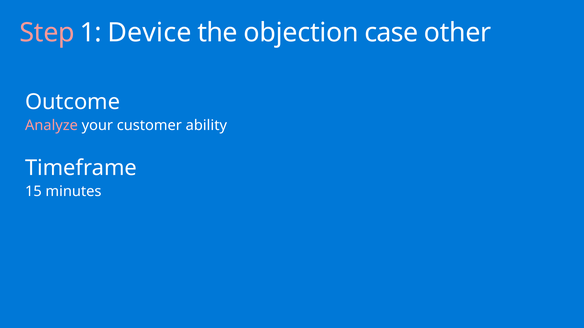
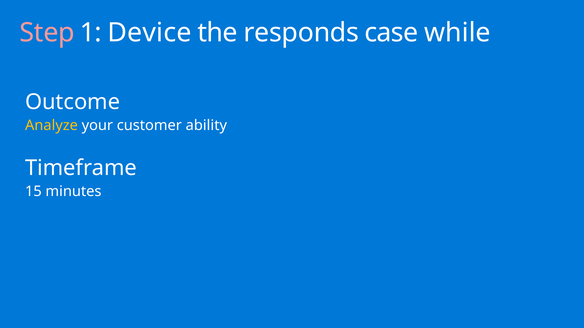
objection: objection -> responds (301, 33)
other: other -> while (457, 33)
Analyze colour: pink -> yellow (51, 126)
